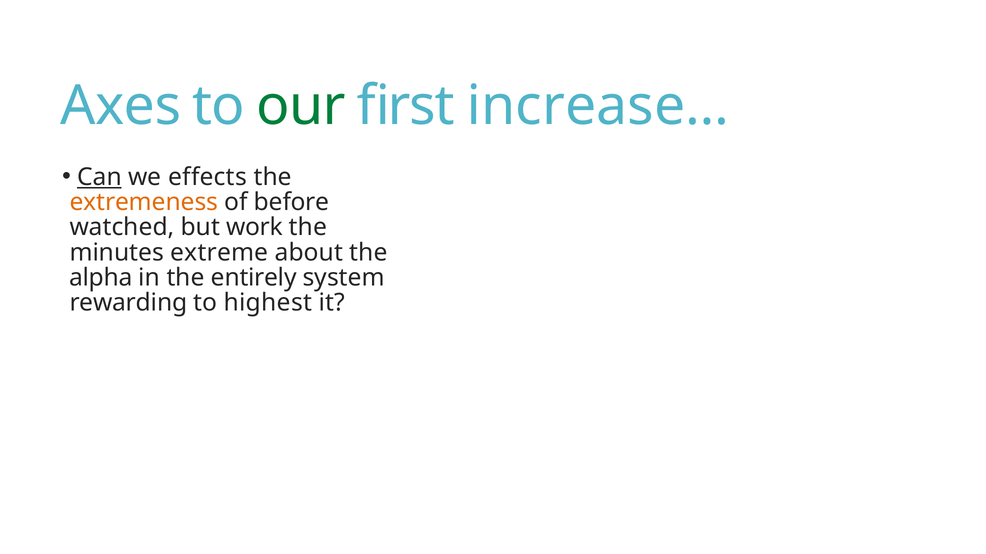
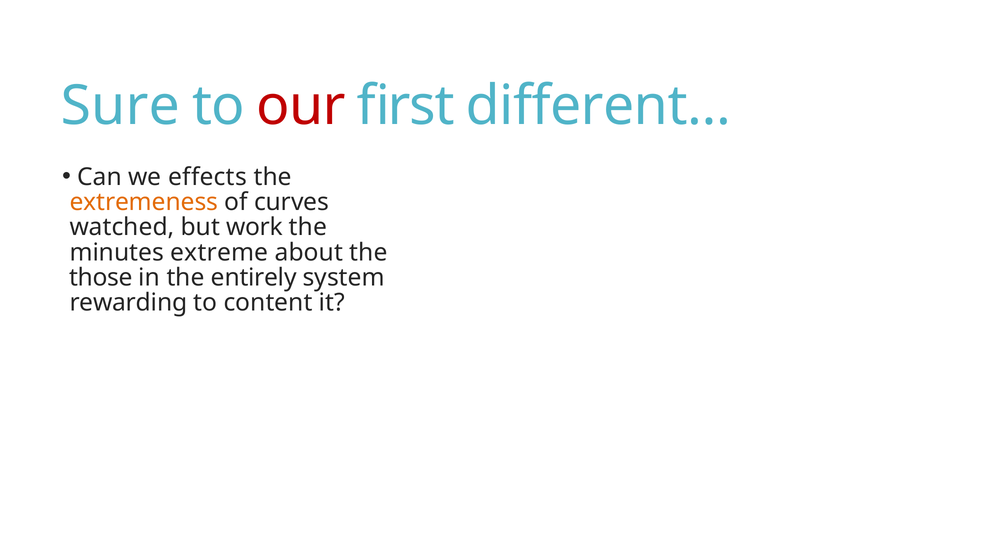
Axes: Axes -> Sure (120, 106)
our colour: green -> red (301, 106)
increase…: increase… -> different… (598, 106)
Can underline: present -> none (99, 177)
before: before -> curves (292, 202)
alpha: alpha -> those (101, 278)
highest: highest -> content (268, 303)
